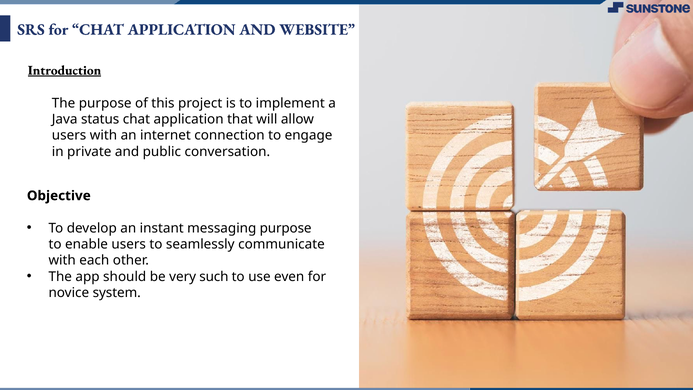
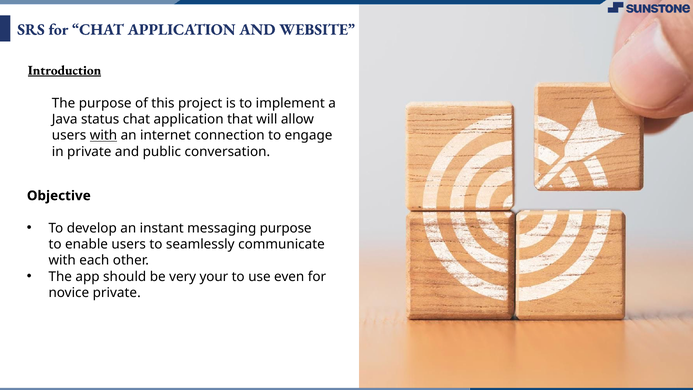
with underline: none -> present (103, 135)
such: such -> your (214, 277)
novice system: system -> private (117, 293)
